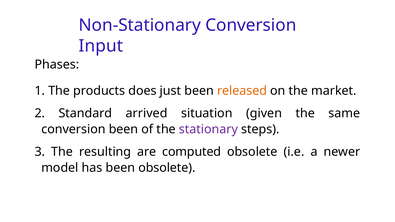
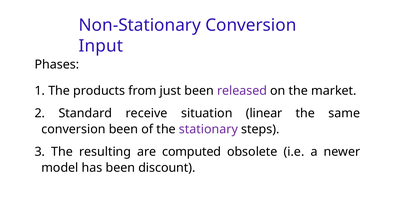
does: does -> from (143, 91)
released colour: orange -> purple (242, 91)
arrived: arrived -> receive (147, 113)
given: given -> linear (264, 113)
been obsolete: obsolete -> discount (167, 168)
